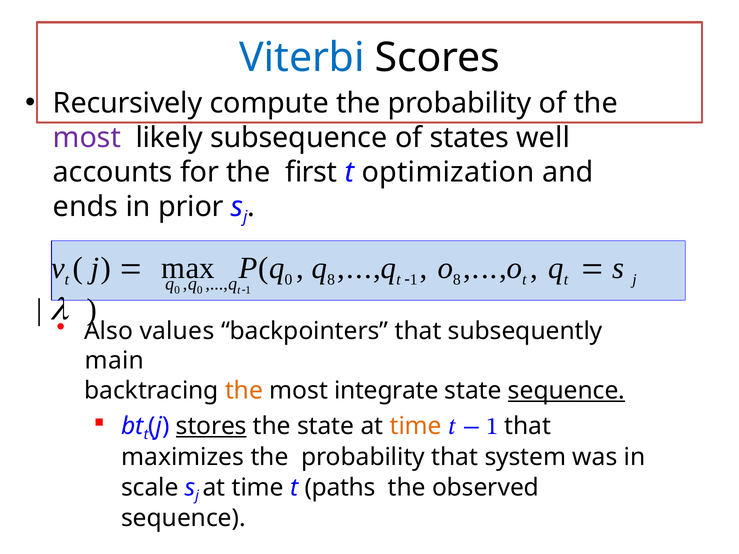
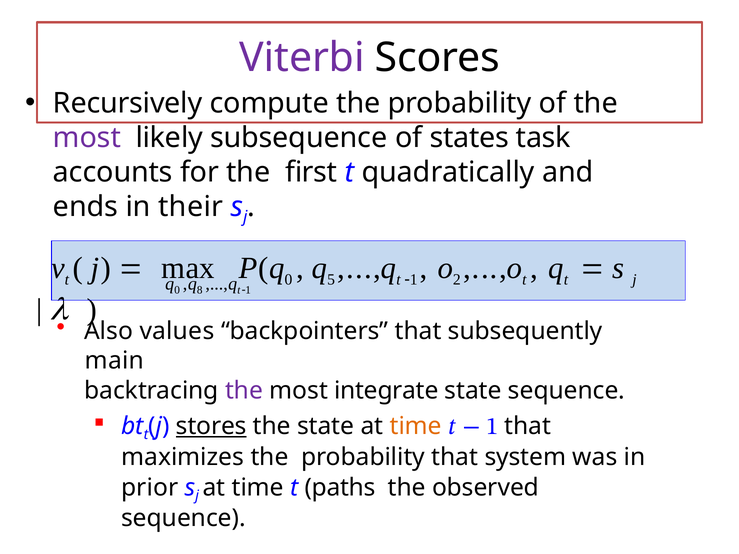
Viterbi colour: blue -> purple (302, 58)
well: well -> task (543, 138)
optimization: optimization -> quadratically (448, 172)
prior: prior -> their (191, 207)
8: 8 -> 5 (331, 280)
8: 8 -> 2 (457, 280)
0: 0 -> 8 (200, 290)
the colour: orange -> purple (244, 391)
sequence underline: present -> none (566, 391)
scale: scale -> prior (150, 488)
